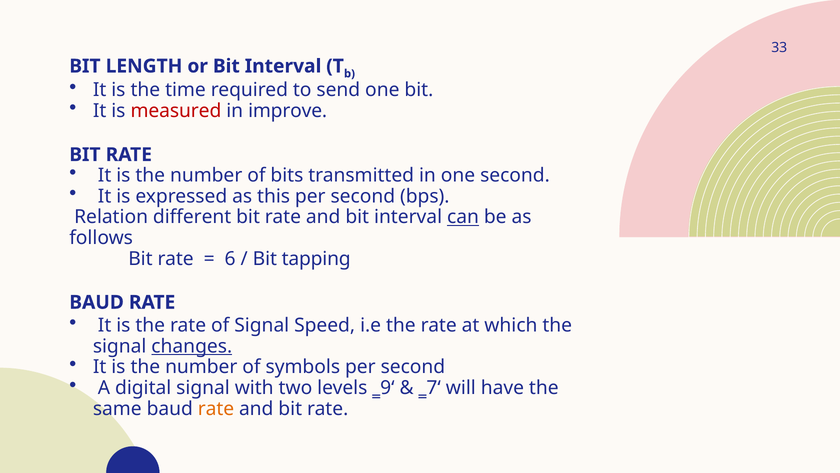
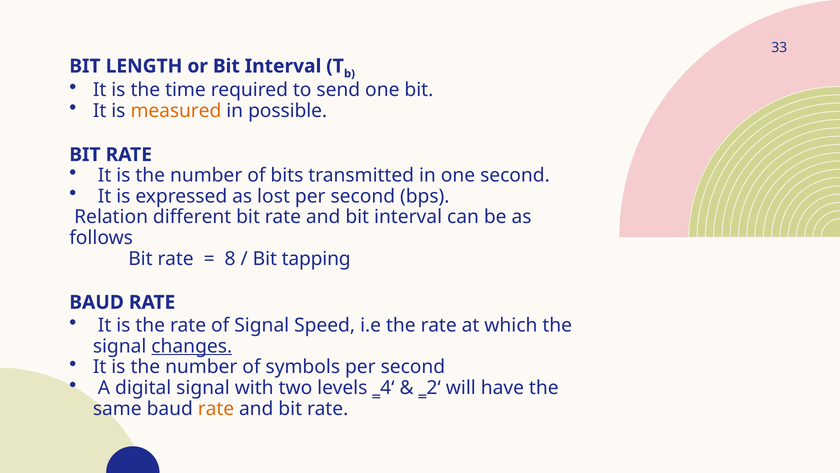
measured colour: red -> orange (176, 111)
improve: improve -> possible (288, 111)
this: this -> lost (274, 196)
can underline: present -> none (463, 217)
6: 6 -> 8 (230, 258)
‗9‘: ‗9‘ -> ‗4‘ (383, 388)
‗7‘: ‗7‘ -> ‗2‘ (430, 388)
